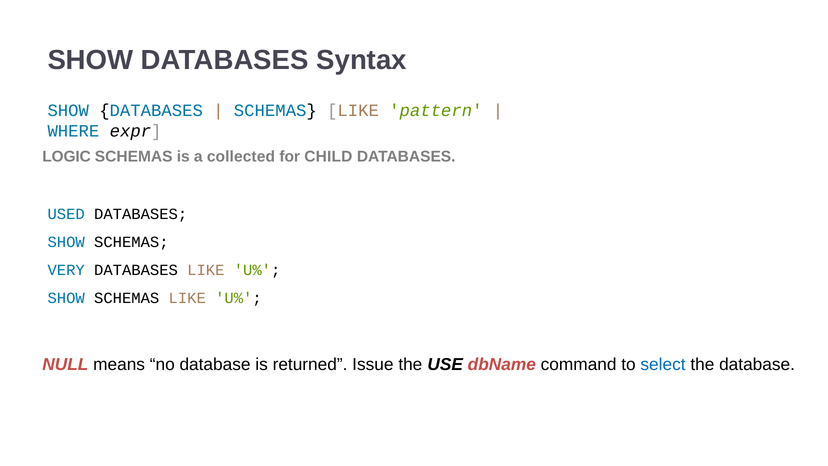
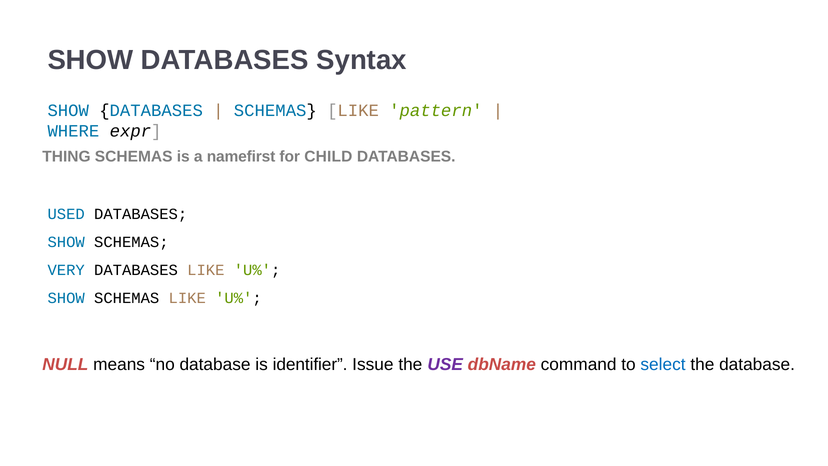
LOGIC: LOGIC -> THING (66, 156)
collected: collected -> namefirst (241, 156)
returned: returned -> identifier (310, 364)
USE colour: black -> purple (445, 364)
